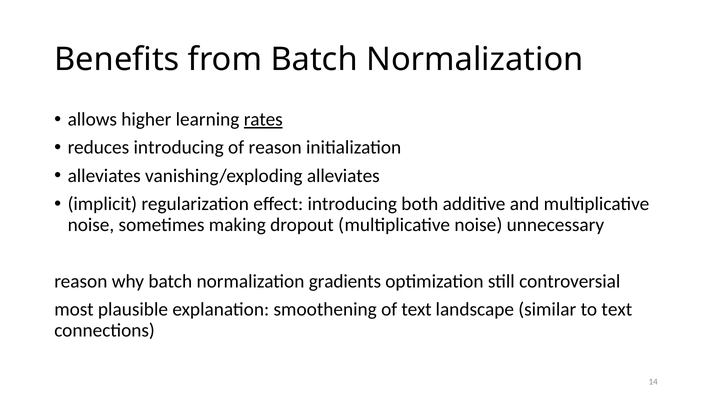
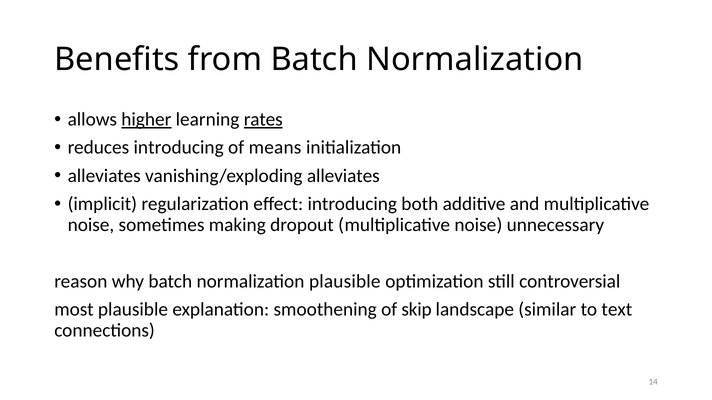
higher underline: none -> present (146, 120)
of reason: reason -> means (275, 148)
normalization gradients: gradients -> plausible (345, 282)
of text: text -> skip (417, 310)
